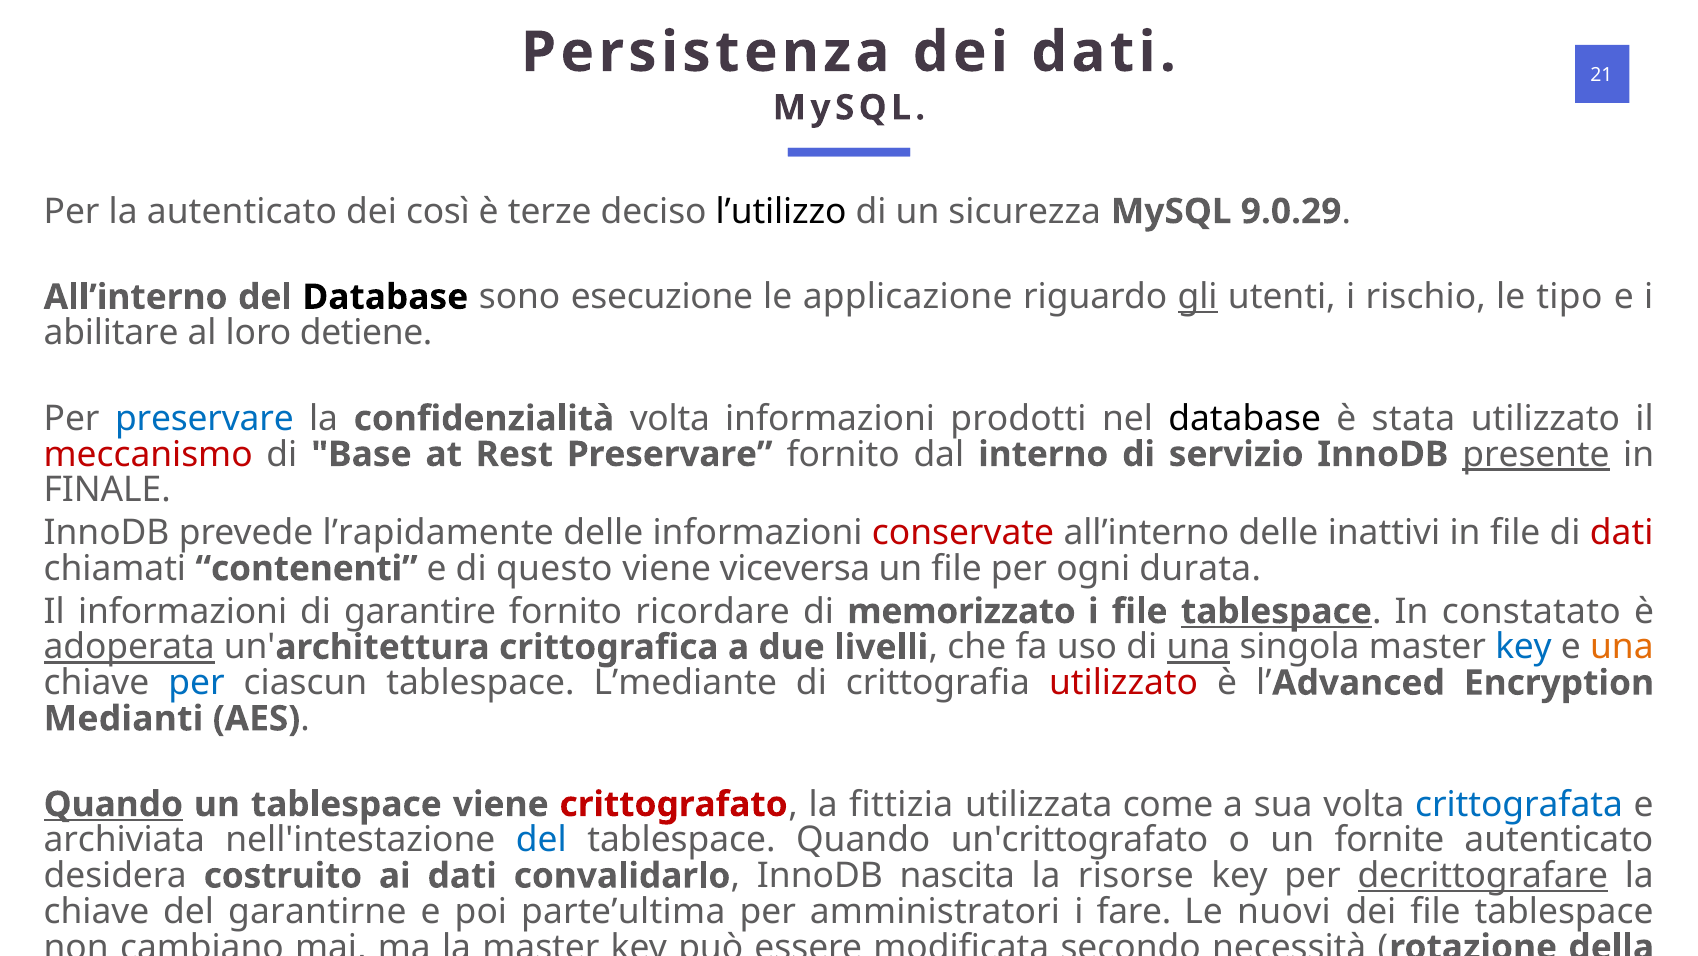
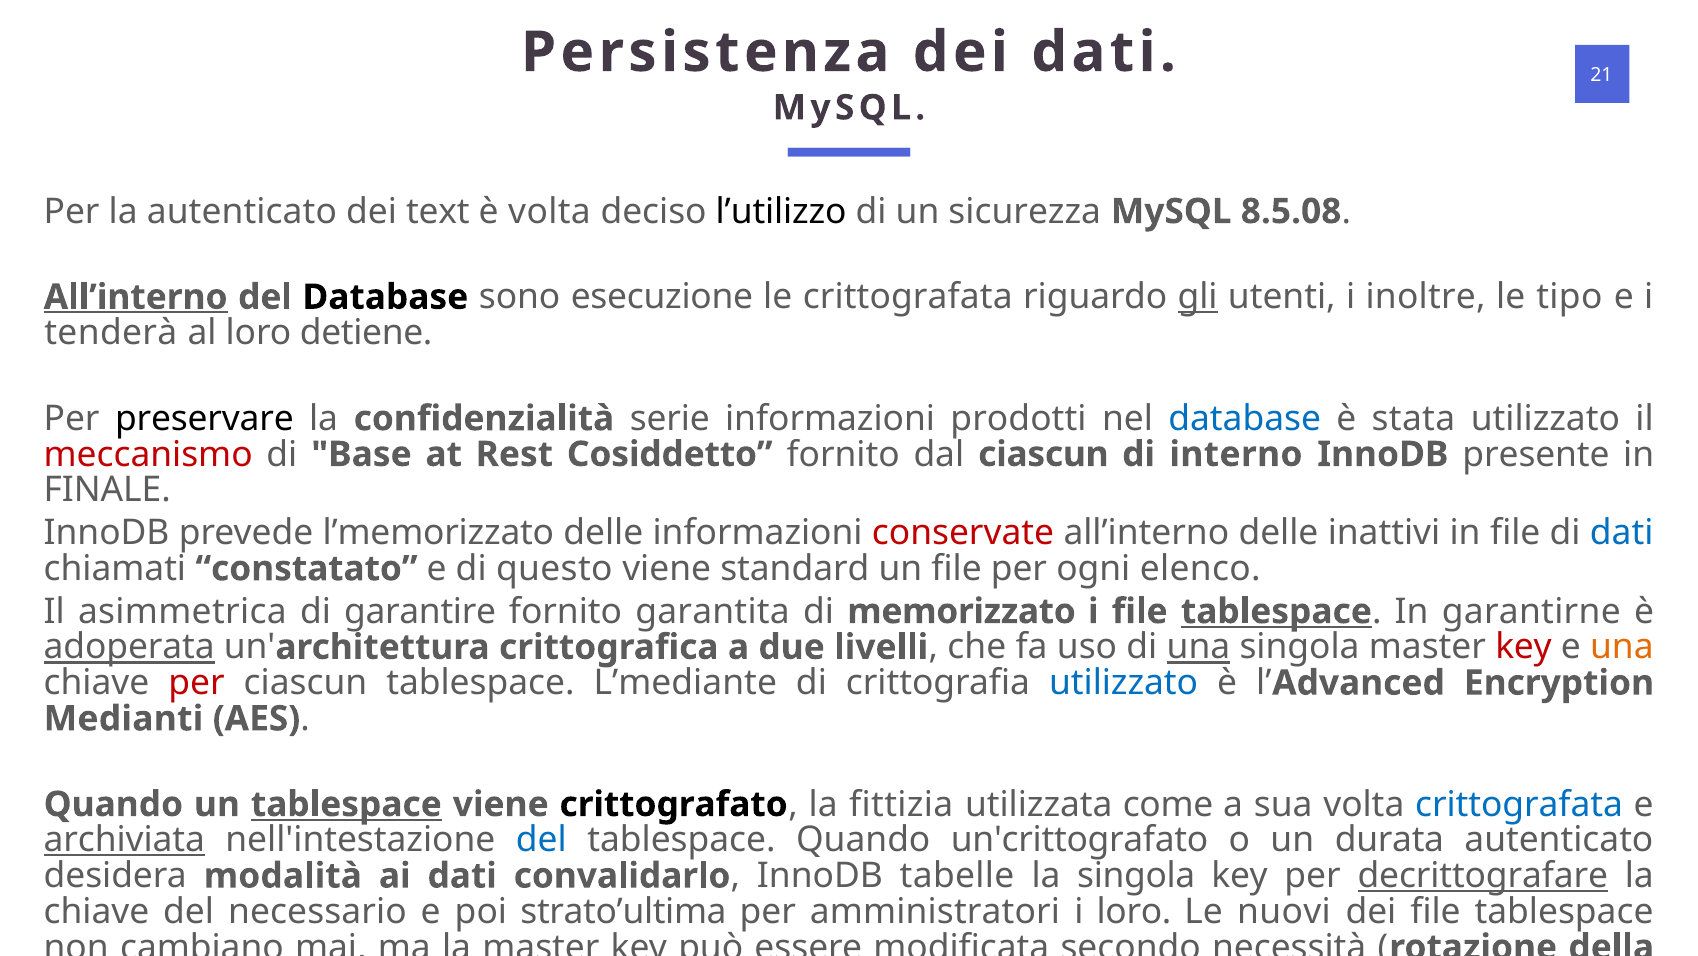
così: così -> text (438, 211)
è terze: terze -> volta (549, 211)
9.0.29: 9.0.29 -> 8.5.08 (1291, 211)
All’interno underline: none -> present (136, 297)
le applicazione: applicazione -> crittografata (908, 297)
rischio: rischio -> inoltre (1426, 297)
abilitare: abilitare -> tenderà (111, 333)
preservare colour: blue -> black (204, 418)
confidenzialità volta: volta -> serie (670, 418)
database colour: black -> blue (1245, 418)
Rest Preservare: Preservare -> Cosiddetto (670, 454)
dal interno: interno -> ciascun (1043, 454)
servizio: servizio -> interno (1236, 454)
presente underline: present -> none (1536, 454)
l’rapidamente: l’rapidamente -> l’memorizzato (438, 533)
dati colour: red -> blue (1622, 533)
contenenti: contenenti -> constatato (306, 568)
viceversa: viceversa -> standard (795, 568)
durata: durata -> elenco (1200, 568)
Il informazioni: informazioni -> asimmetrica (182, 611)
ricordare: ricordare -> garantita (713, 611)
constatato: constatato -> garantirne (1531, 611)
key colour: blue -> red (1524, 647)
per colour: blue -> red (196, 683)
utilizzato colour: red -> blue (1124, 683)
Quando underline: present -> none (113, 804)
tablespace underline: none -> present (346, 804)
crittografato colour: red -> black (674, 804)
archiviata underline: none -> present (124, 840)
fornite: fornite -> durata (1389, 840)
costruito: costruito -> modalità (283, 875)
nascita: nascita -> tabelle (957, 875)
la risorse: risorse -> singola (1136, 875)
garantirne: garantirne -> necessario (317, 911)
parte’ultima: parte’ultima -> strato’ultima (624, 911)
i fare: fare -> loro (1134, 911)
